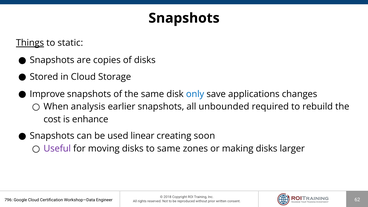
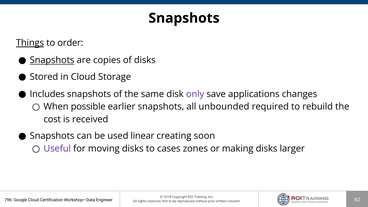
static: static -> order (70, 43)
Snapshots underline: none -> present (52, 60)
Improve: Improve -> Includes (47, 94)
only colour: blue -> purple (195, 94)
analysis: analysis -> possible (88, 107)
enhance: enhance -> received (90, 119)
to same: same -> cases (169, 149)
